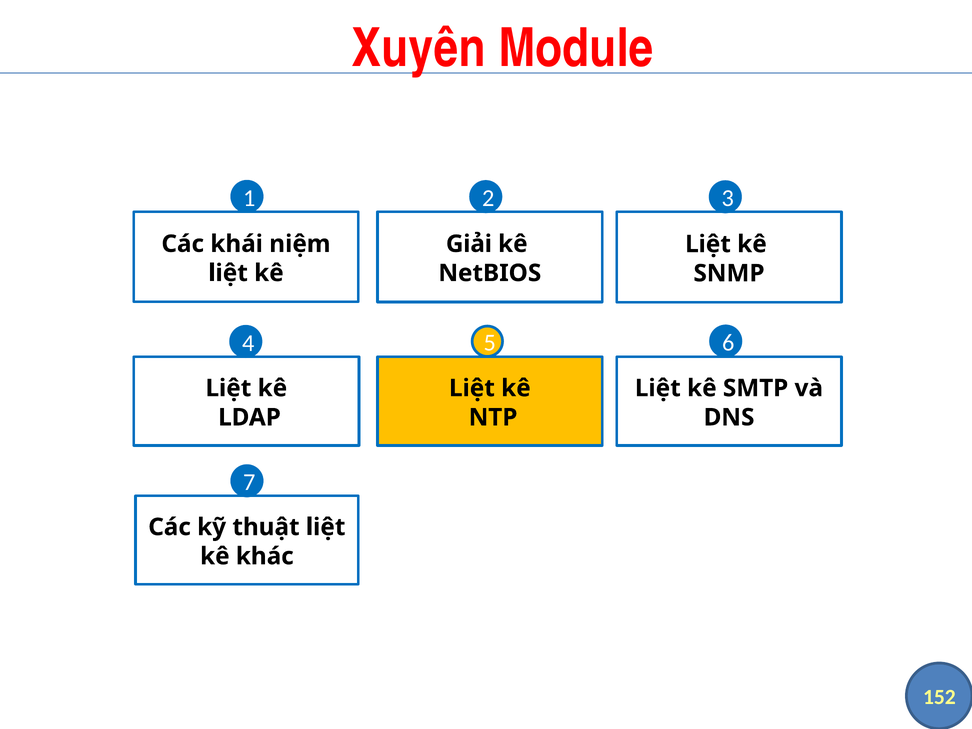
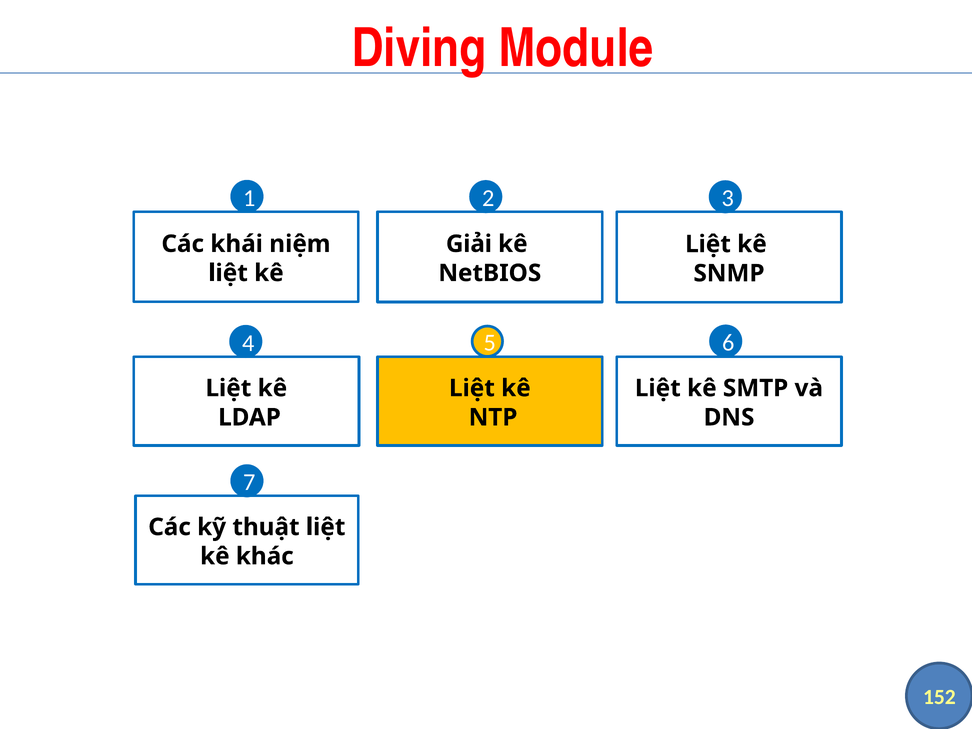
Xuyên: Xuyên -> Diving (419, 48)
